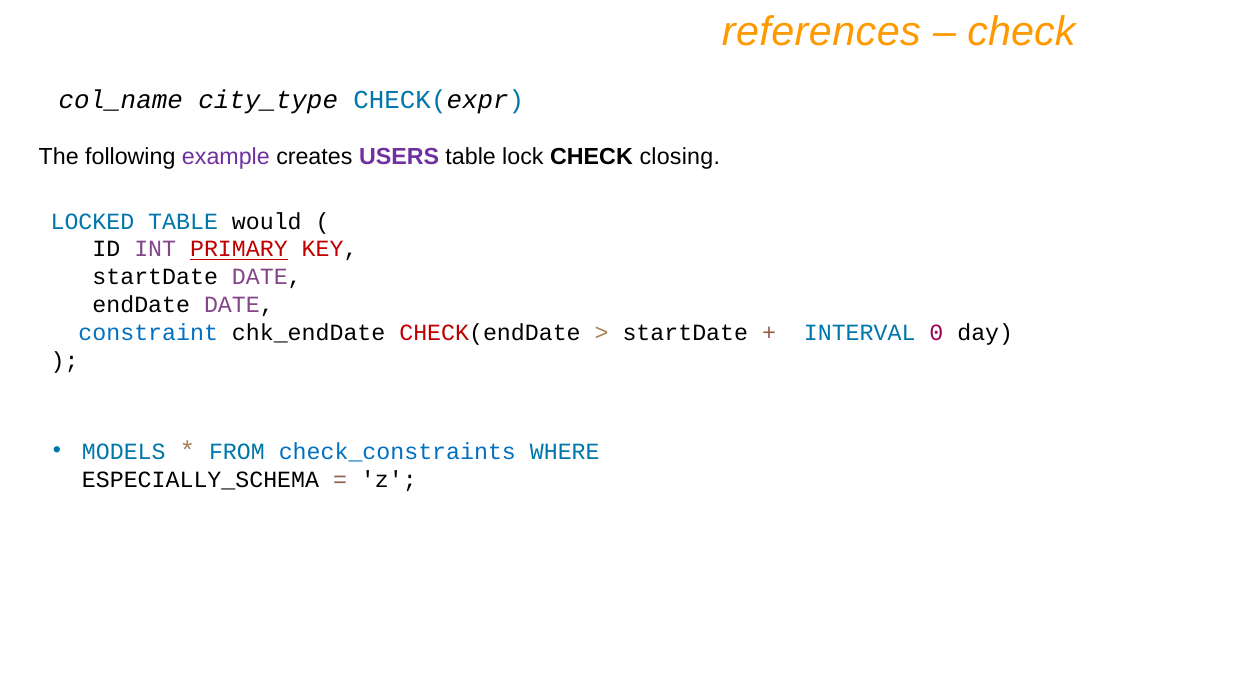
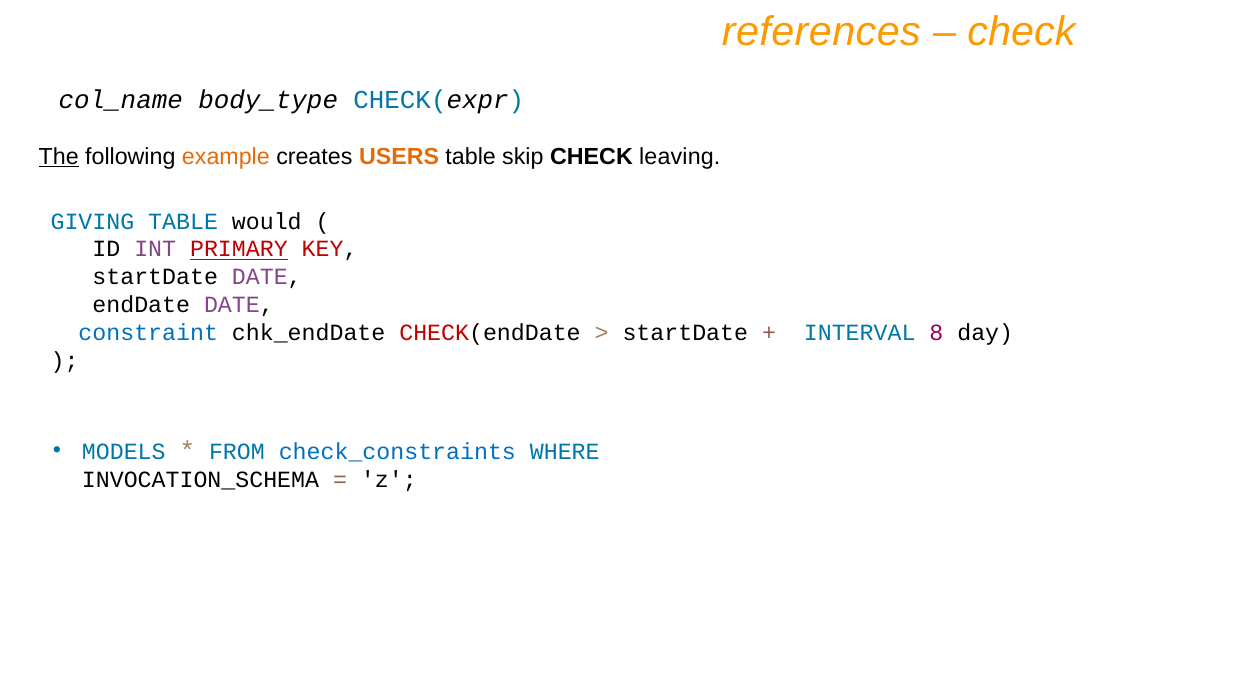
city_type: city_type -> body_type (268, 100)
The underline: none -> present (59, 156)
example colour: purple -> orange (226, 156)
USERS colour: purple -> orange (399, 156)
lock: lock -> skip (523, 156)
closing: closing -> leaving (680, 156)
LOCKED: LOCKED -> GIVING (92, 222)
0: 0 -> 8 (936, 333)
ESPECIALLY_SCHEMA: ESPECIALLY_SCHEMA -> INVOCATION_SCHEMA (201, 480)
